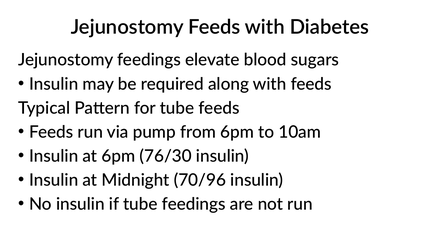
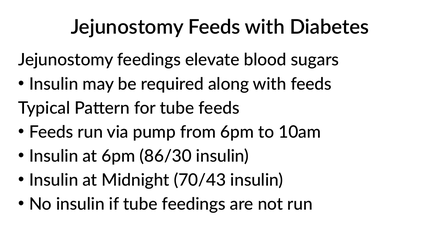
76/30: 76/30 -> 86/30 (166, 156)
70/96: 70/96 -> 70/43 (200, 180)
